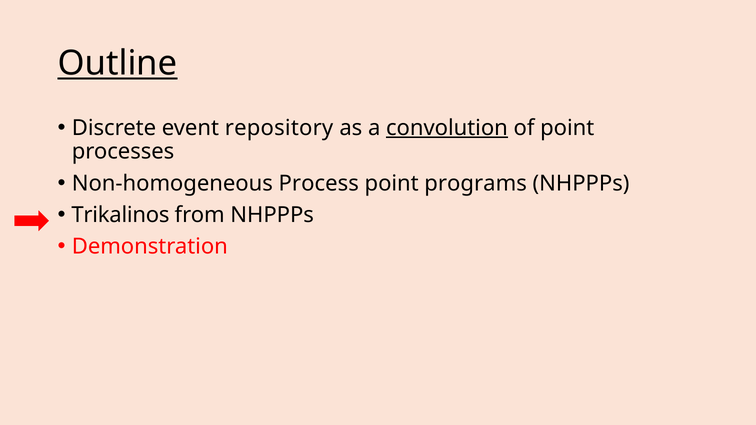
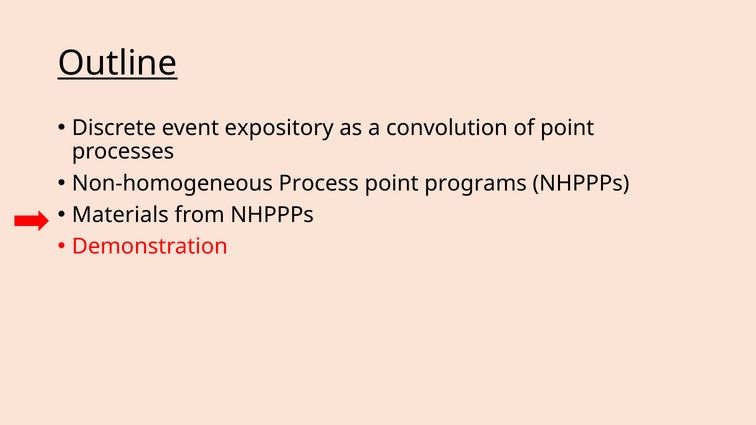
repository: repository -> expository (279, 128)
convolution underline: present -> none (447, 128)
Trikalinos: Trikalinos -> Materials (120, 215)
